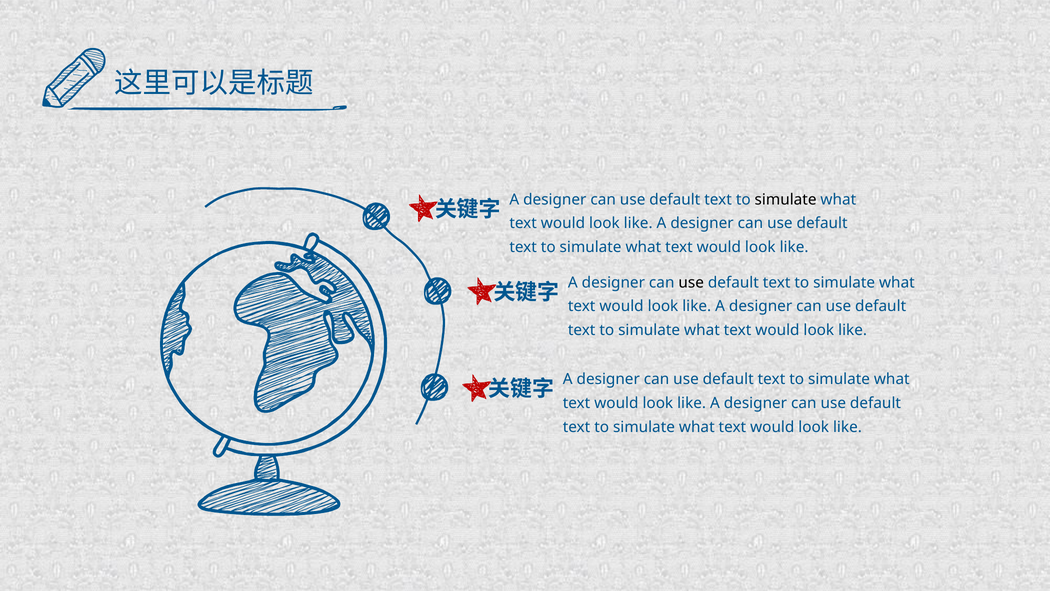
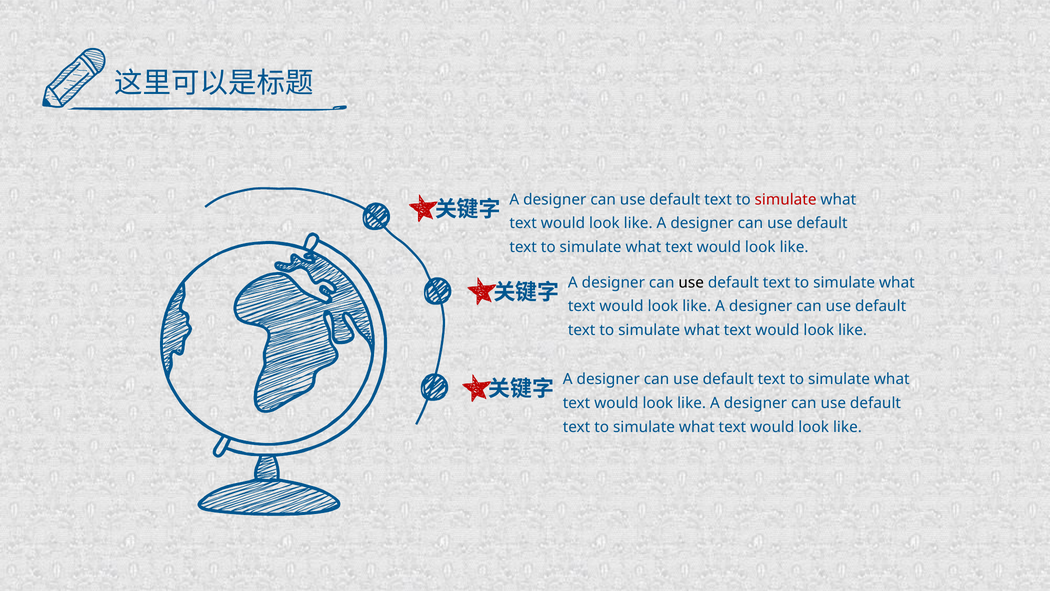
simulate colour: black -> red (786, 199)
